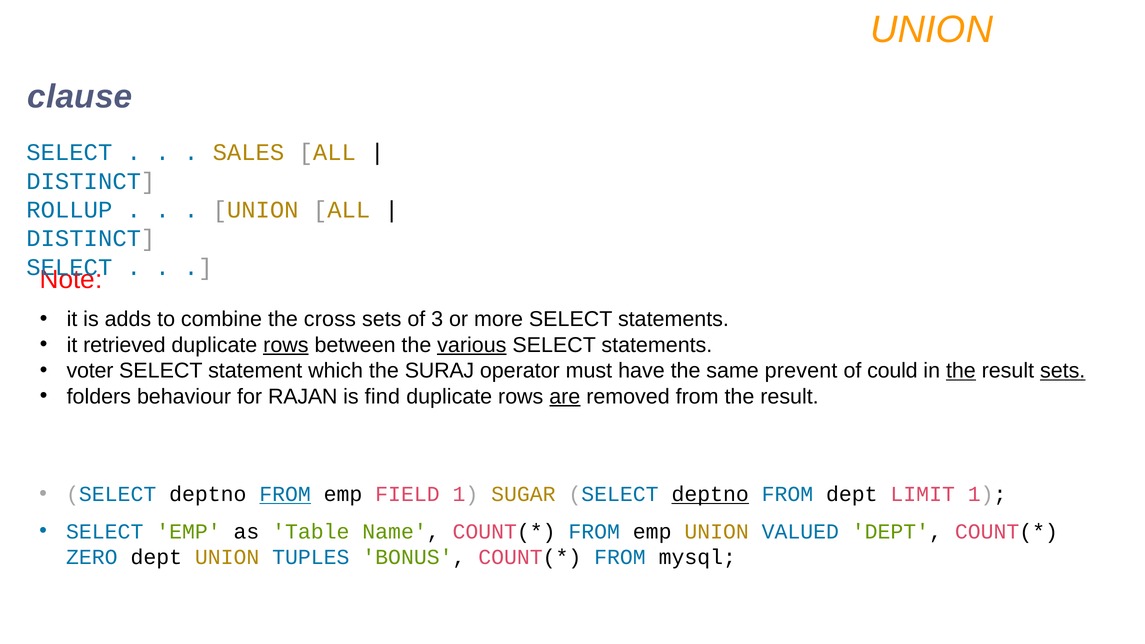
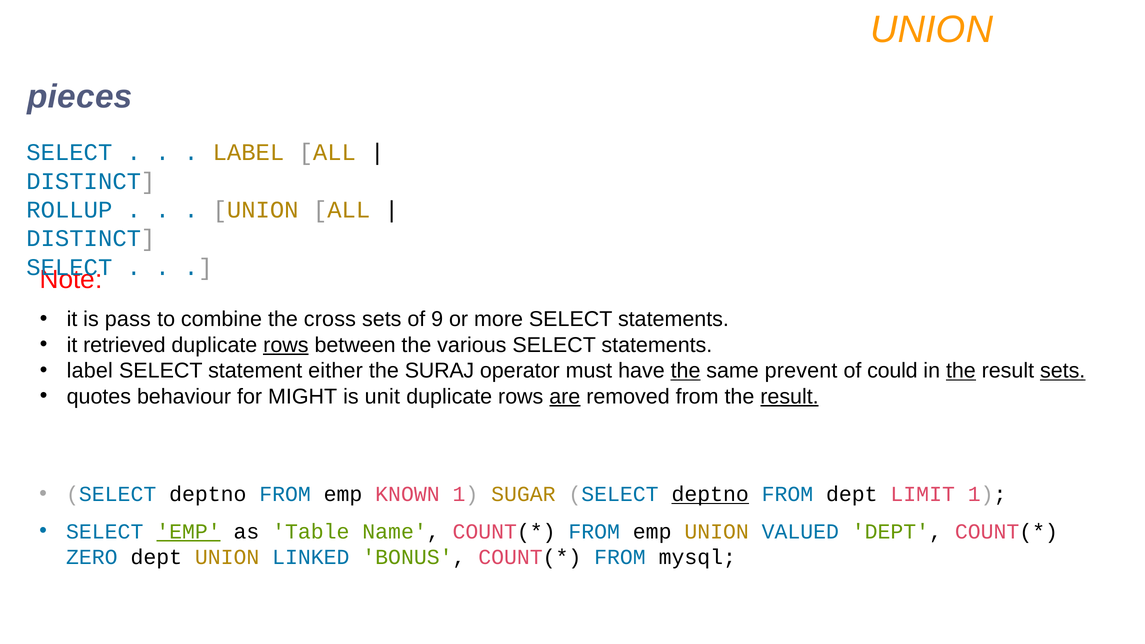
clause: clause -> pieces (80, 97)
SALES: SALES -> LABEL (248, 153)
adds: adds -> pass (128, 319)
3: 3 -> 9 (437, 319)
various underline: present -> none (472, 345)
voter: voter -> label (90, 371)
which: which -> either (336, 371)
the underline: none -> present (686, 371)
folders: folders -> quotes (99, 397)
RAJAN: RAJAN -> MIGHT (303, 397)
find: find -> unit (382, 397)
result underline: none -> present (789, 397)
FROM underline: present -> none (285, 494)
FIELD: FIELD -> KNOWN (407, 494)
EMP underline: none -> present (188, 532)
TUPLES: TUPLES -> LINKED (311, 557)
